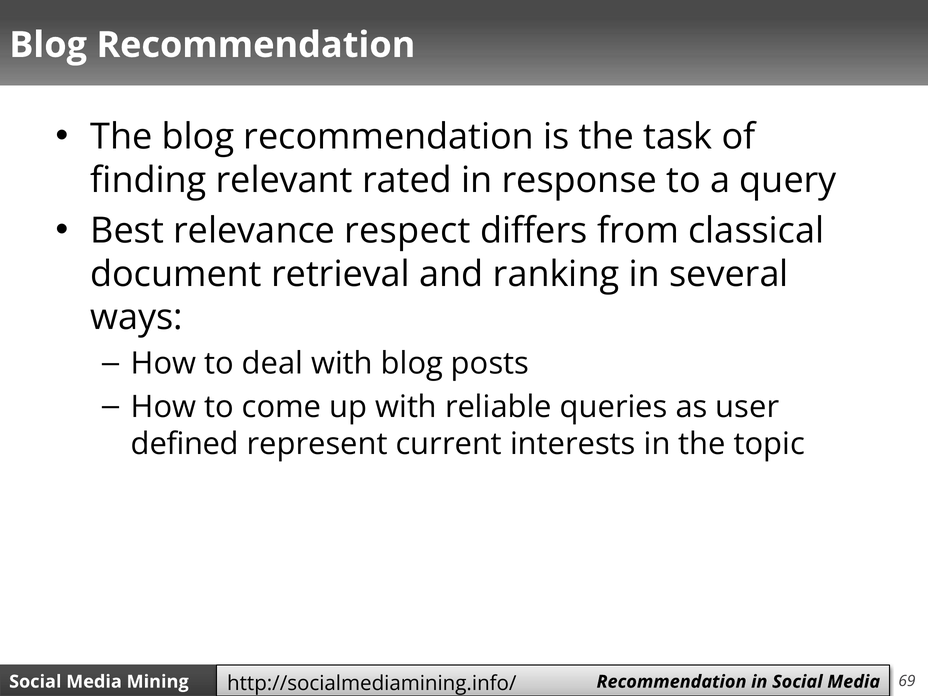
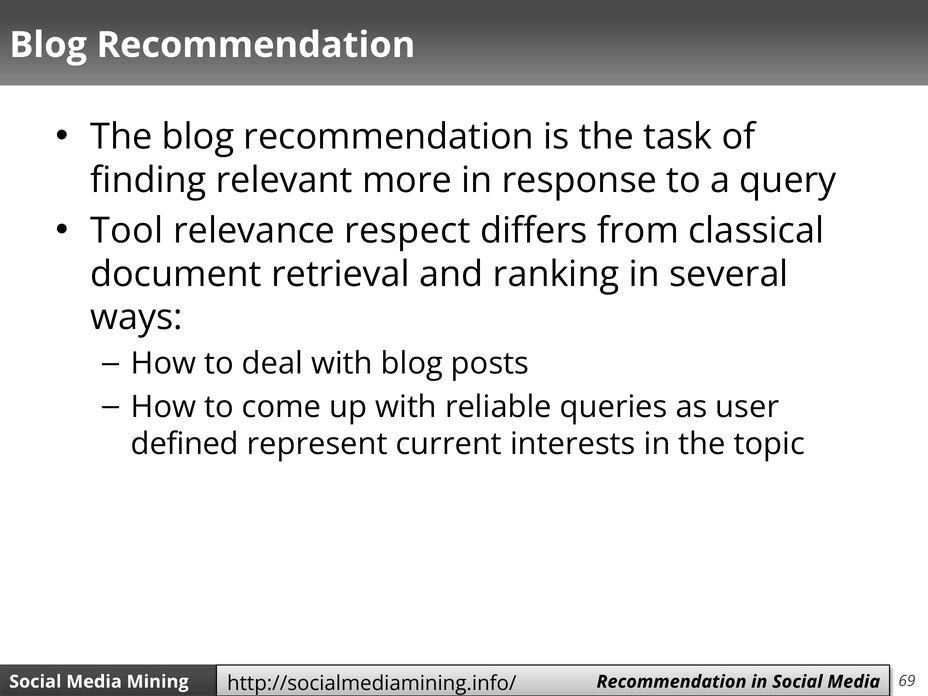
rated: rated -> more (407, 180)
Best: Best -> Tool (127, 231)
